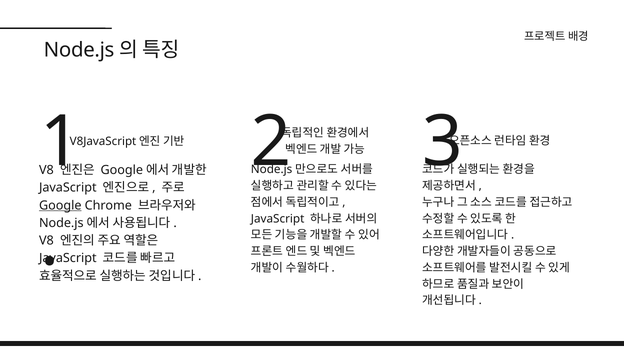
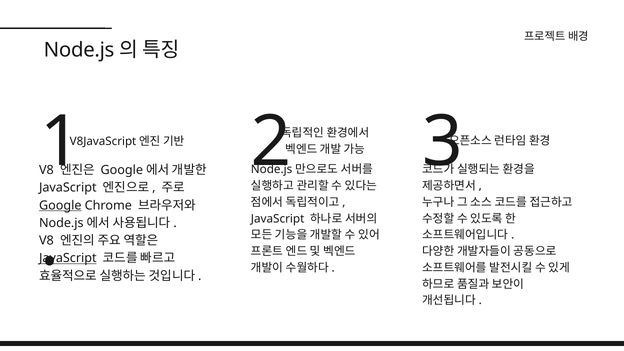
JavaScript underline: none -> present (68, 258)
